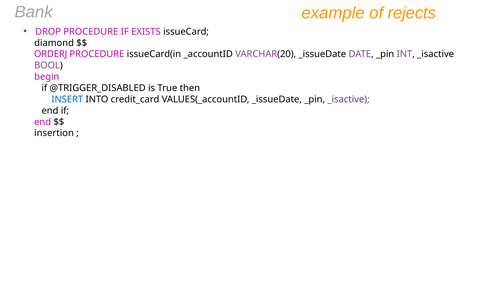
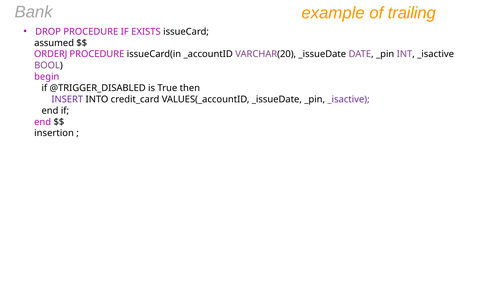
rejects: rejects -> trailing (412, 13)
diamond: diamond -> assumed (54, 43)
INSERT colour: blue -> purple (67, 99)
